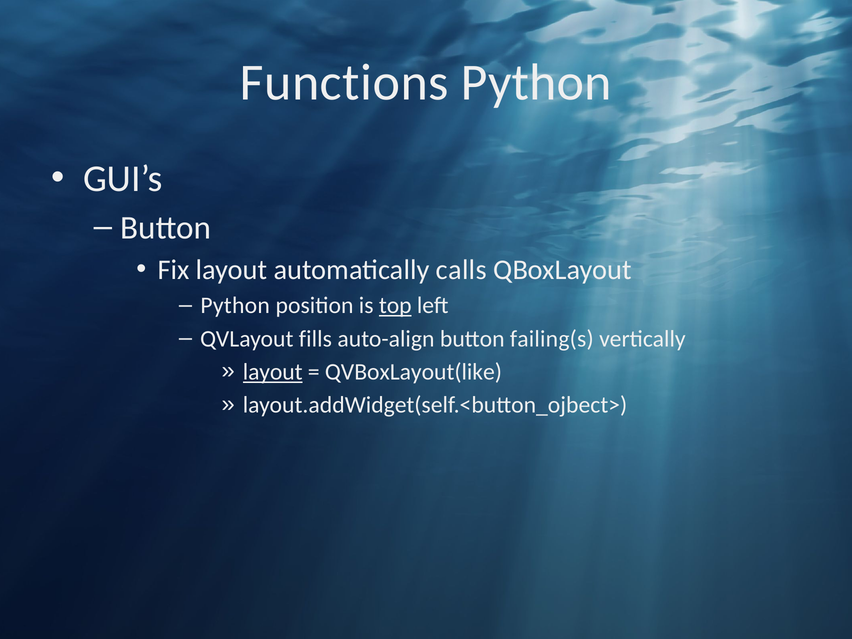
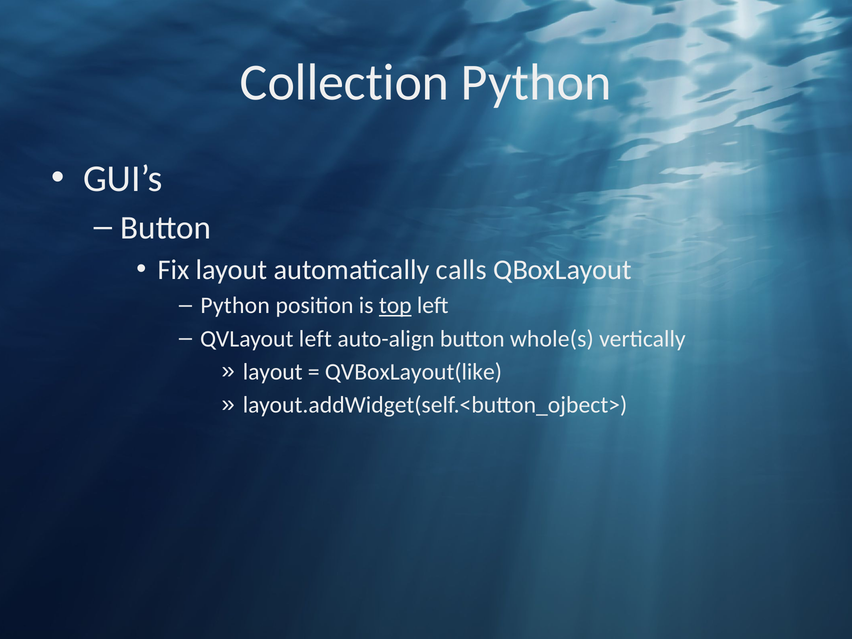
Functions: Functions -> Collection (345, 82)
QVLayout fills: fills -> left (315, 339)
failing(s: failing(s -> whole(s (552, 339)
layout underline: present -> none (273, 372)
